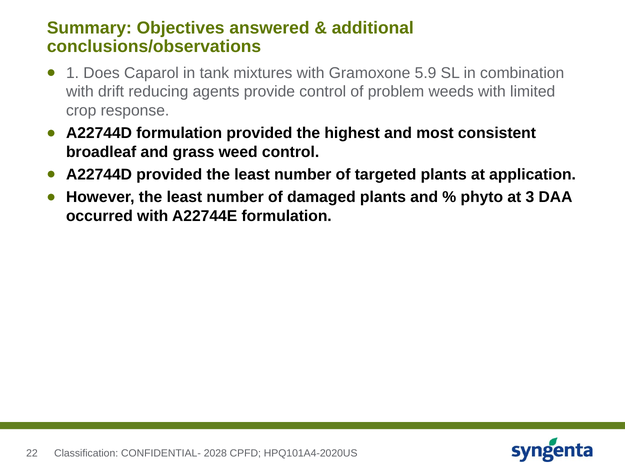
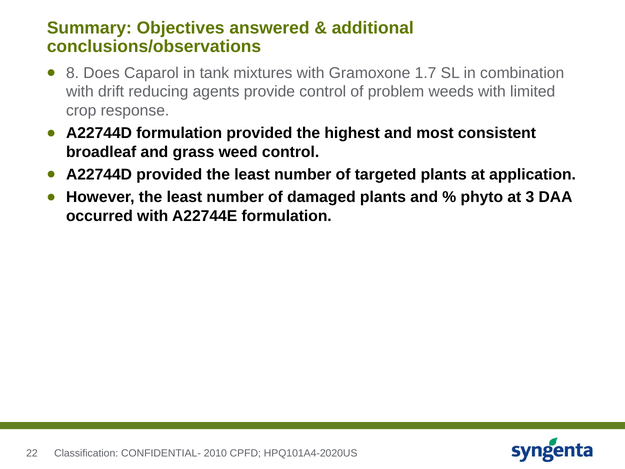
1: 1 -> 8 (73, 73)
5.9: 5.9 -> 1.7 (426, 73)
2028: 2028 -> 2010 (215, 453)
